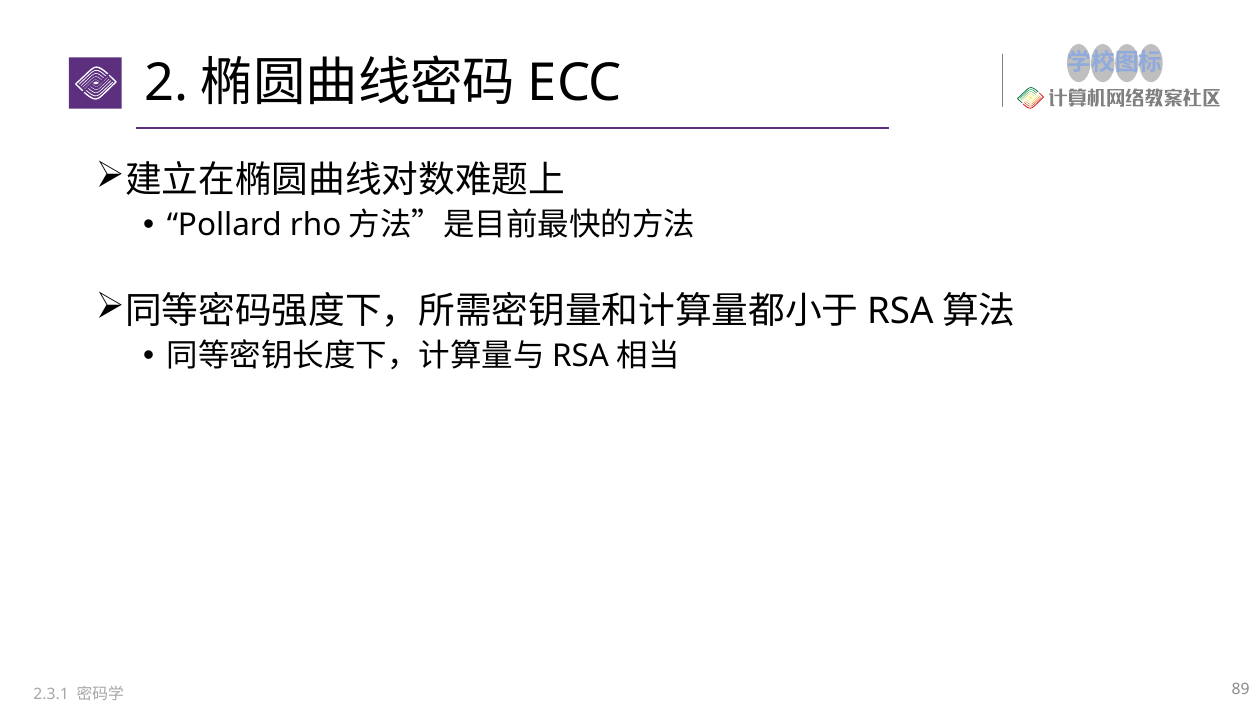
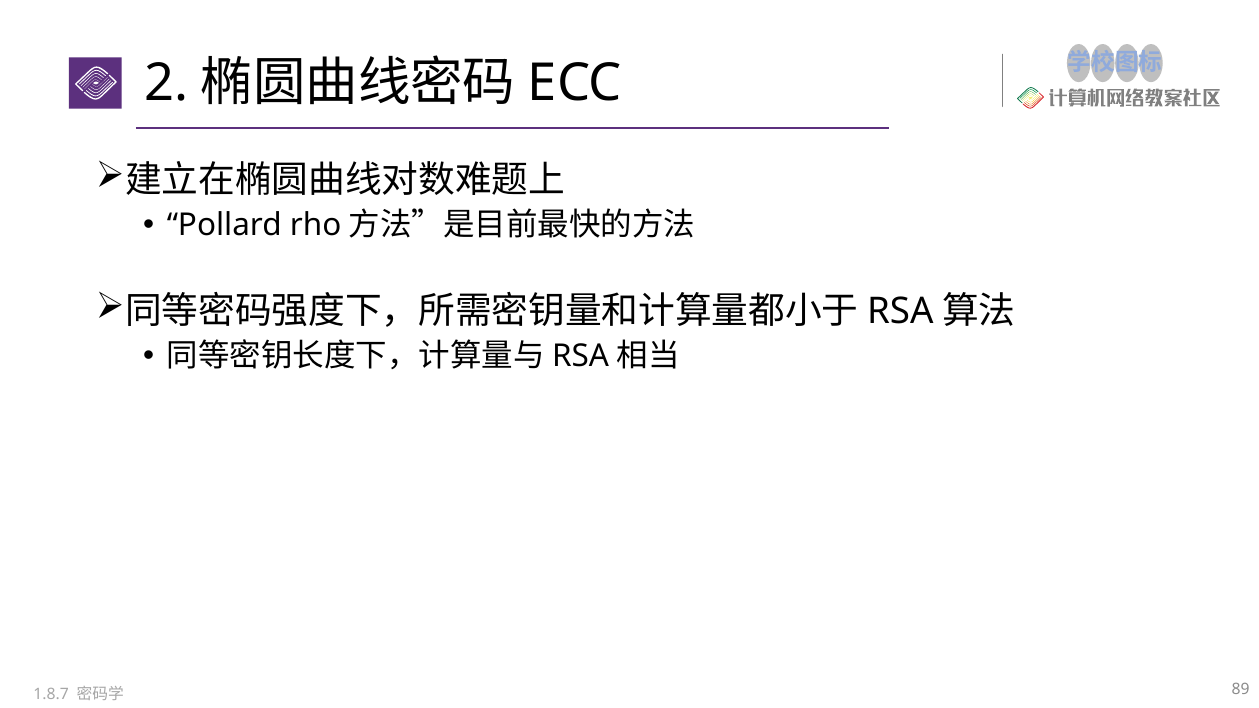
2.3.1: 2.3.1 -> 1.8.7 (51, 695)
